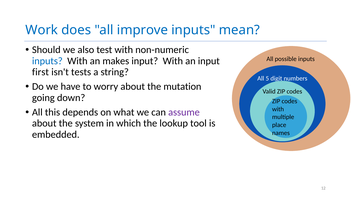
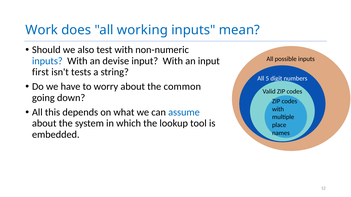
improve: improve -> working (142, 30)
makes: makes -> devise (116, 61)
mutation: mutation -> common (182, 87)
assume colour: purple -> blue (184, 113)
